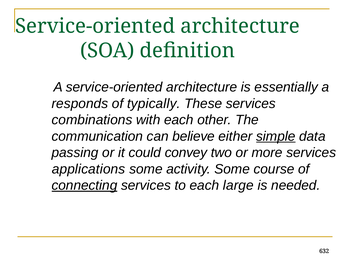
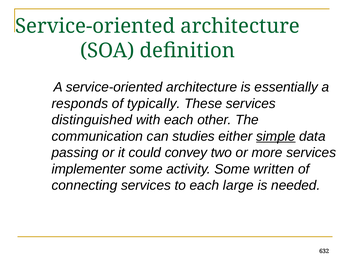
combinations: combinations -> distinguished (92, 120)
believe: believe -> studies (194, 136)
applications: applications -> implementer (89, 169)
course: course -> written (274, 169)
connecting underline: present -> none (84, 185)
